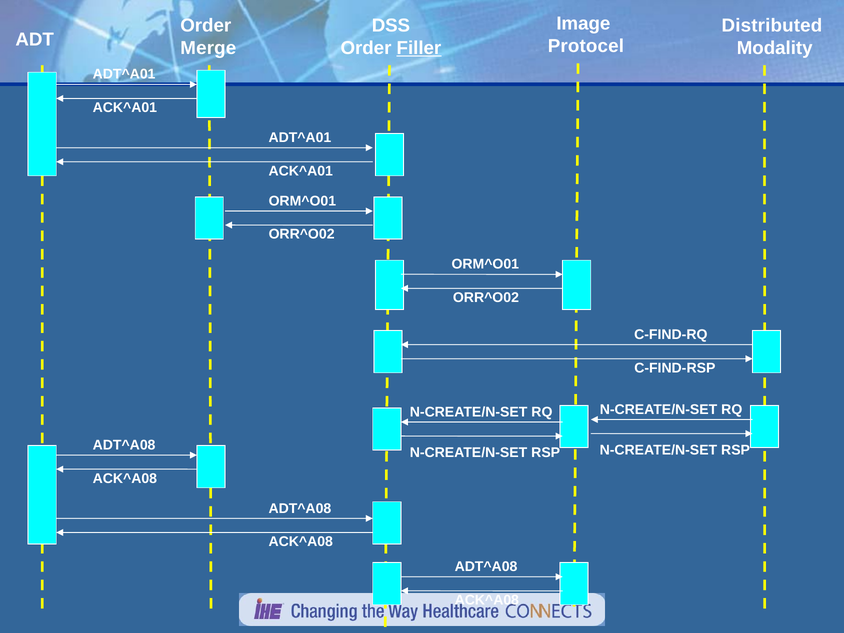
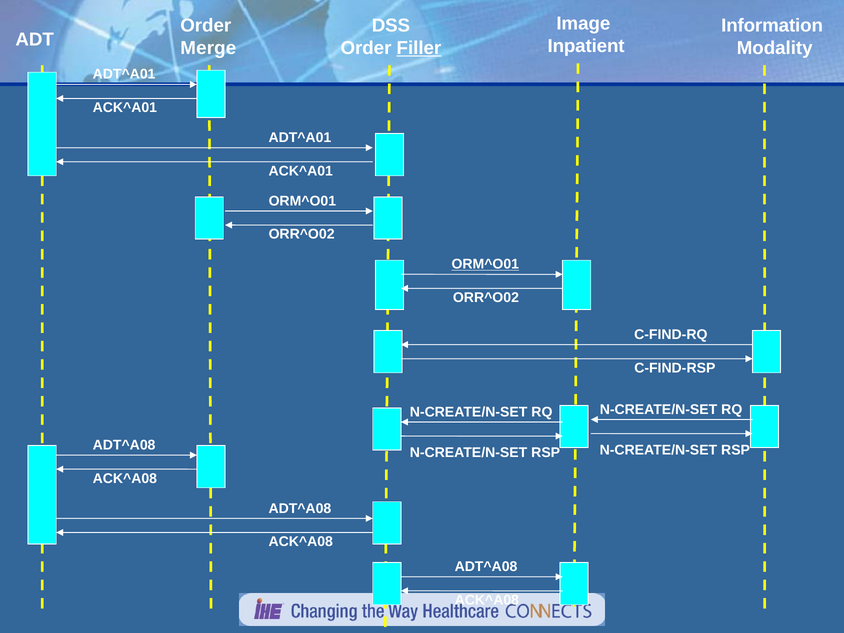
Distributed: Distributed -> Information (772, 26)
Protocel: Protocel -> Inpatient (586, 46)
ORM^O01 underline: none -> present (485, 264)
